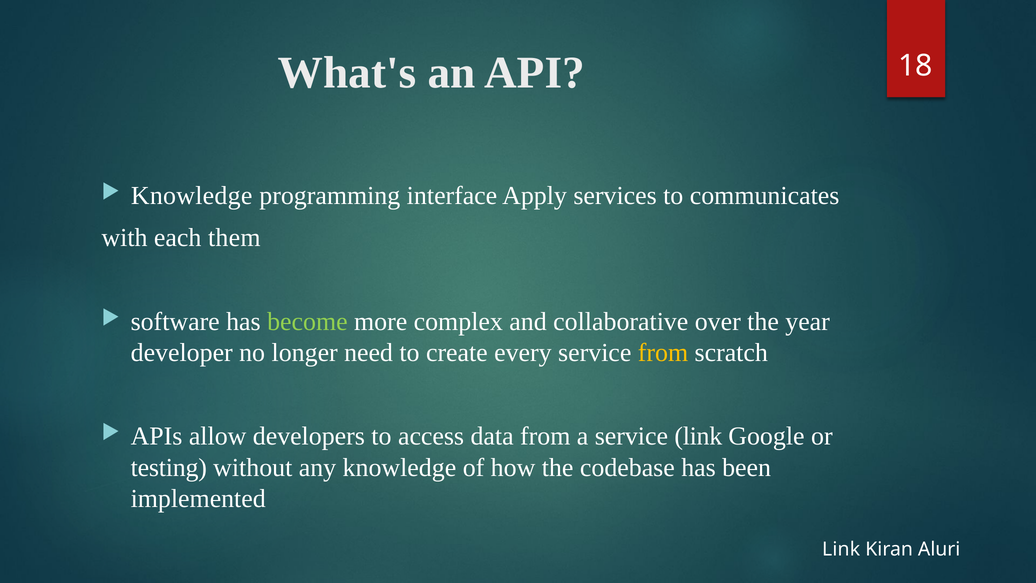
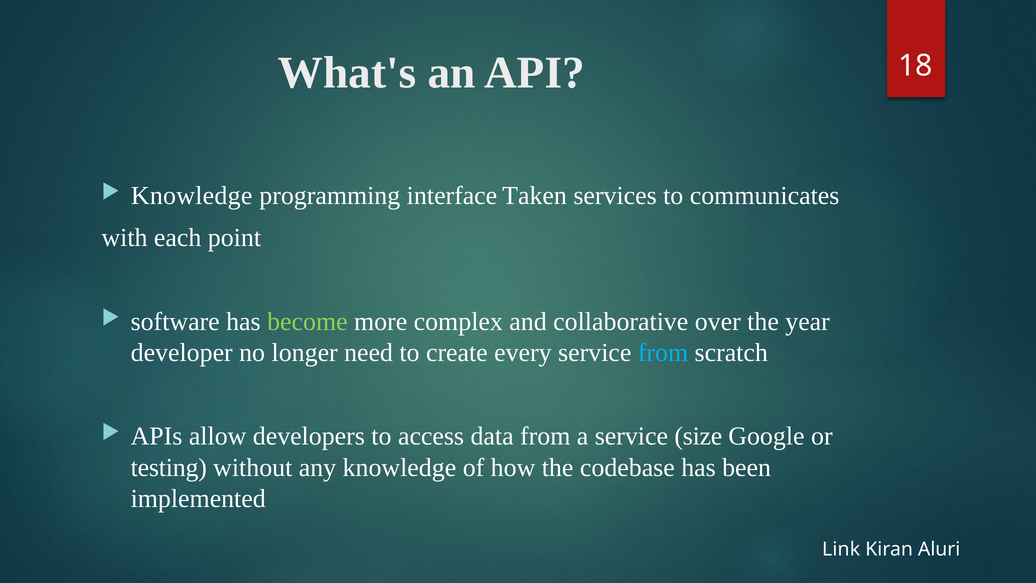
Apply: Apply -> Taken (535, 196)
them: them -> point (234, 238)
from colour: yellow -> light blue (663, 352)
service link: link -> size (698, 436)
